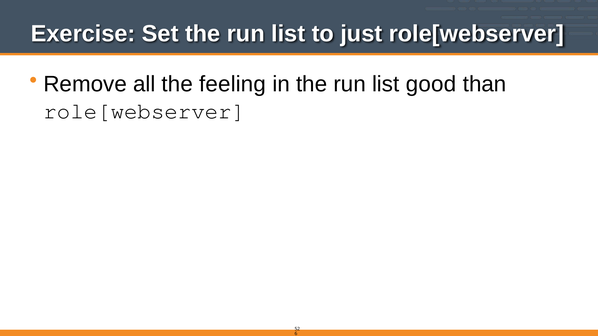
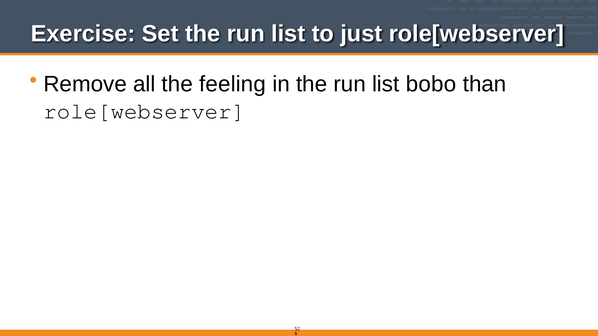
good: good -> bobo (431, 84)
